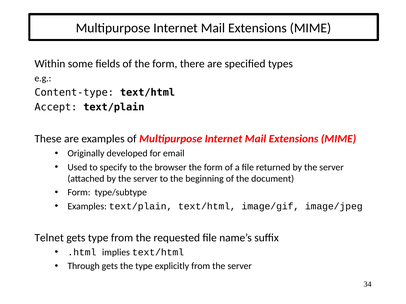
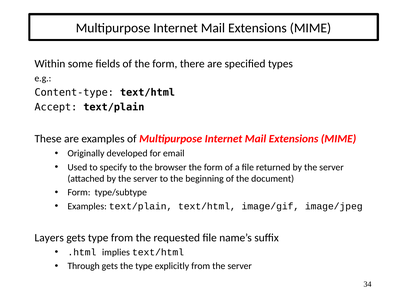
Telnet: Telnet -> Layers (49, 238)
